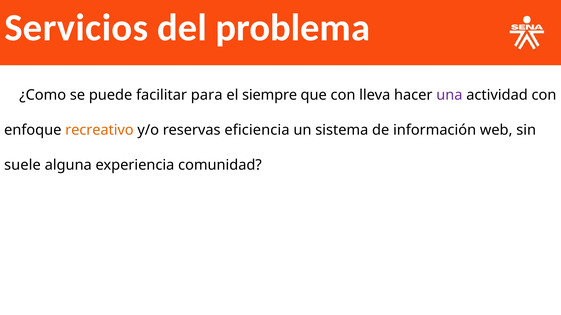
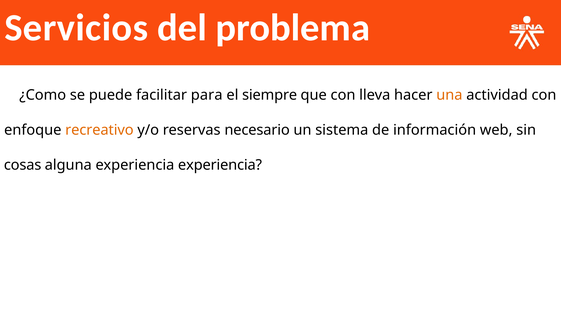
una colour: purple -> orange (449, 95)
eficiencia: eficiencia -> necesario (257, 130)
suele: suele -> cosas (23, 165)
experiencia comunidad: comunidad -> experiencia (220, 165)
